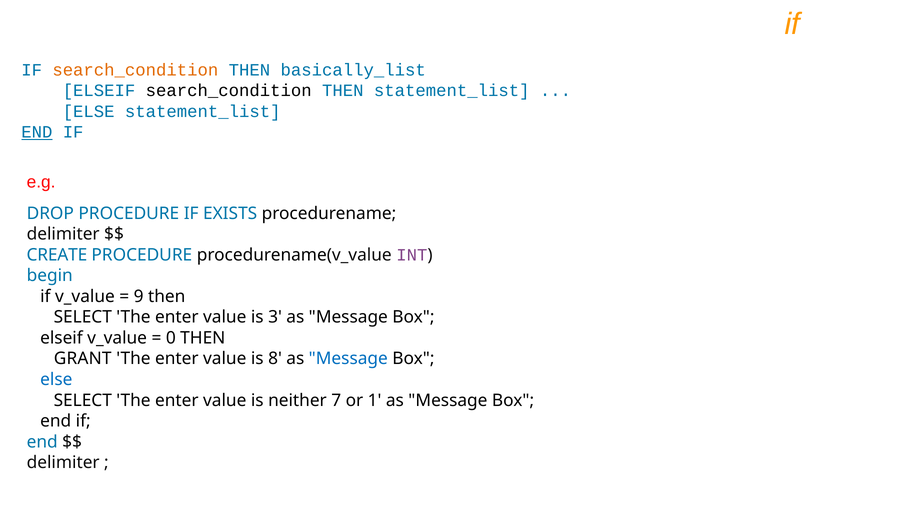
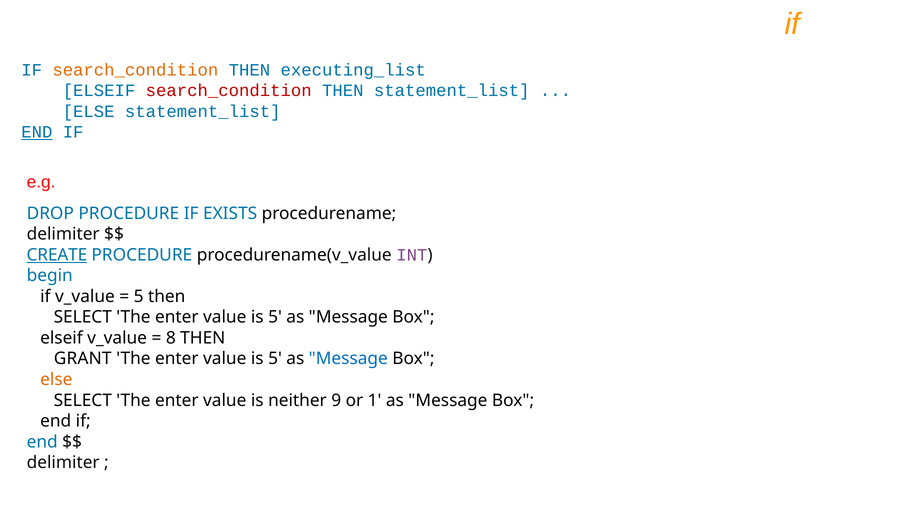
basically_list: basically_list -> executing_list (353, 70)
search_condition colour: black -> red (229, 91)
CREATE underline: none -> present (57, 255)
9: 9 -> 5 (139, 296)
3: 3 -> 5 (275, 317)
0: 0 -> 8 (171, 338)
8: 8 -> 5 (275, 359)
else colour: blue -> orange (56, 379)
7: 7 -> 9 (336, 400)
